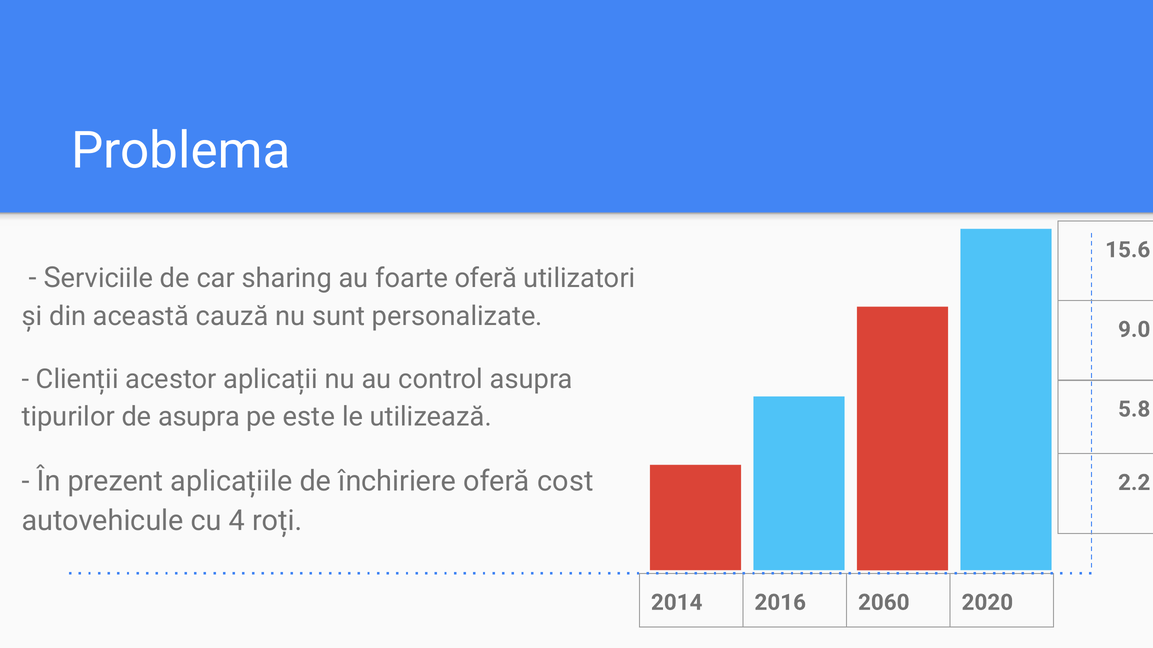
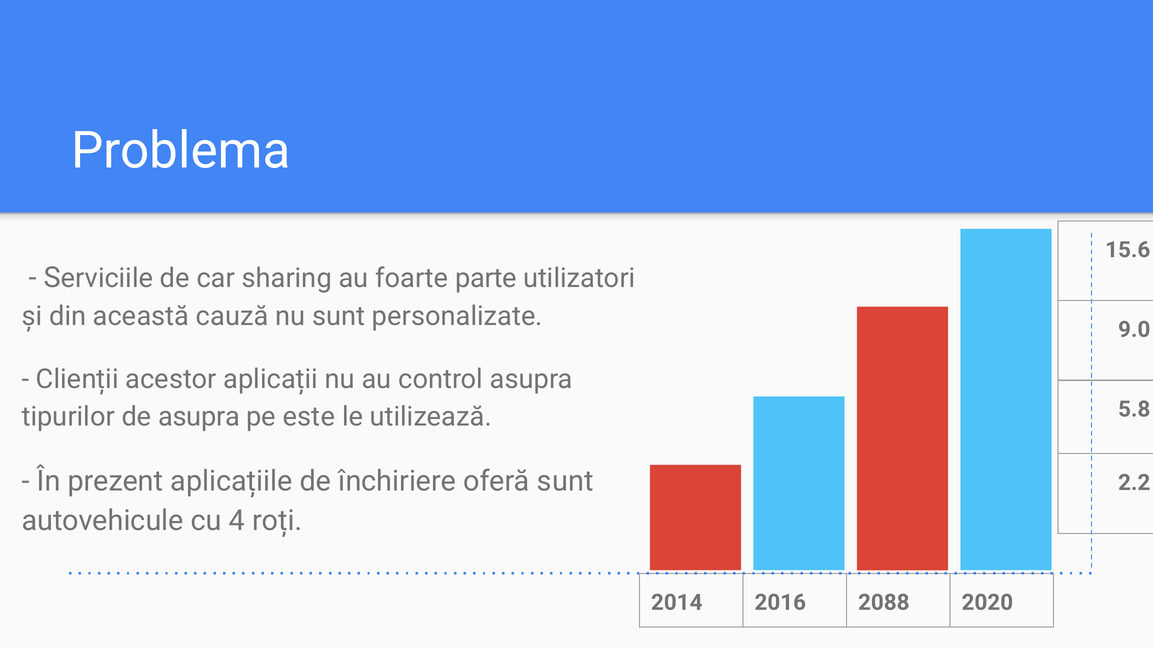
foarte oferă: oferă -> parte (486, 279)
oferă cost: cost -> sunt (565, 482)
2060: 2060 -> 2088 (884, 603)
